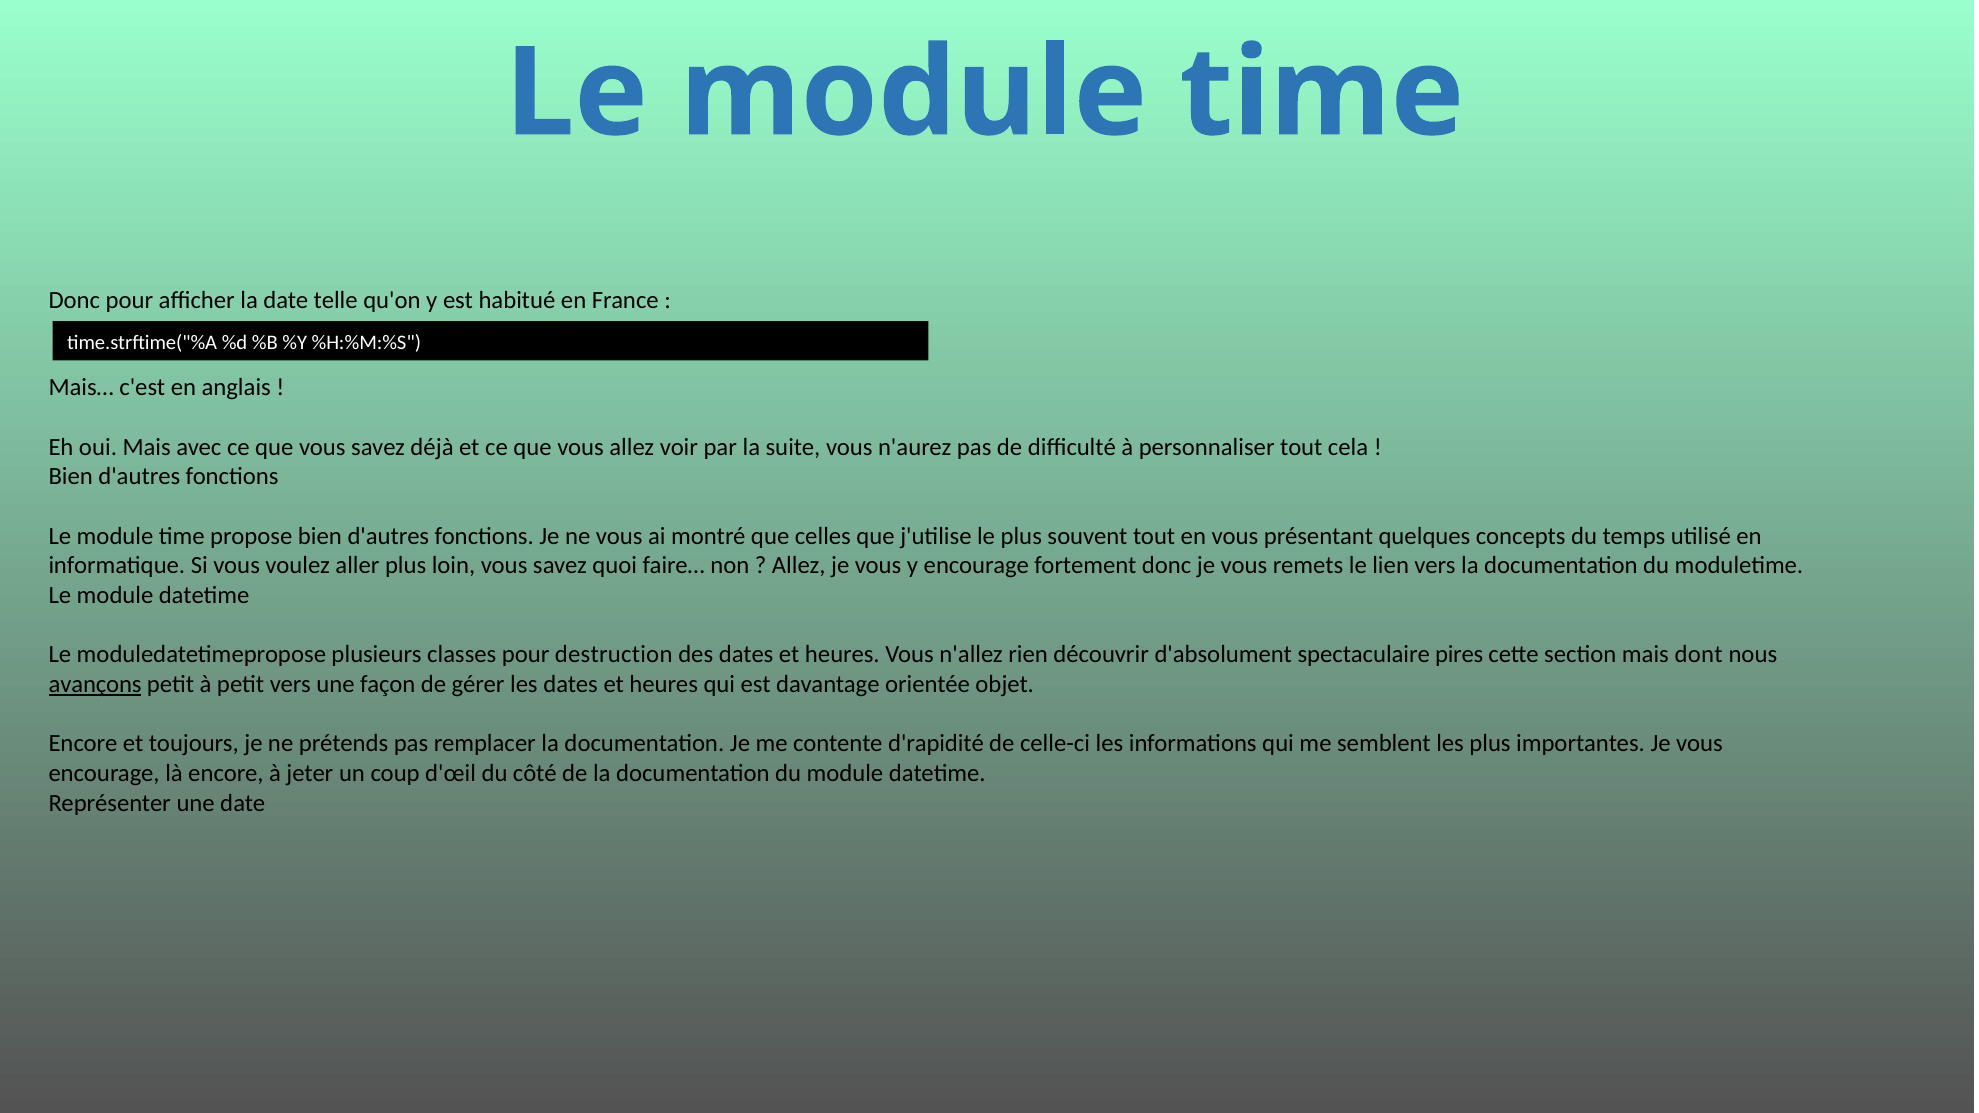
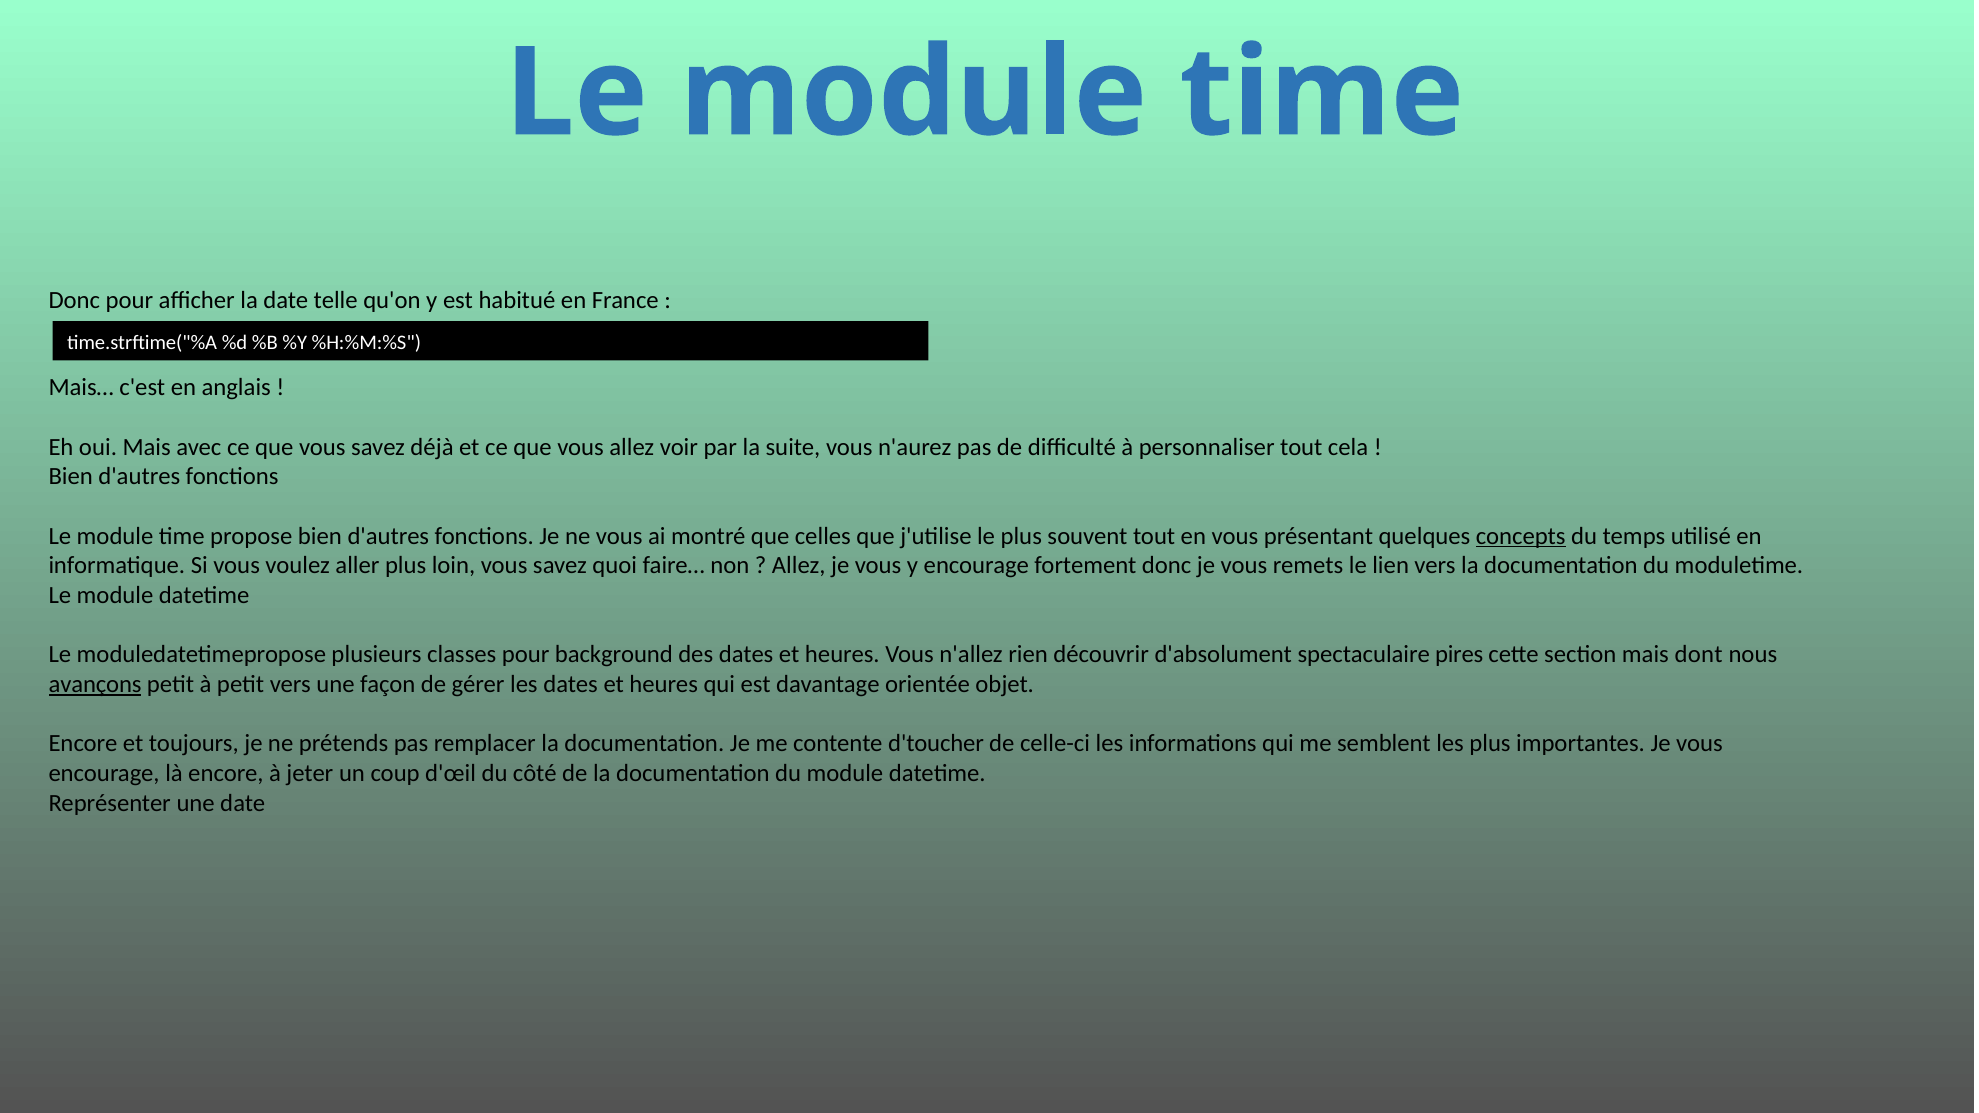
concepts underline: none -> present (1521, 536)
destruction: destruction -> background (614, 655)
d'rapidité: d'rapidité -> d'toucher (936, 744)
